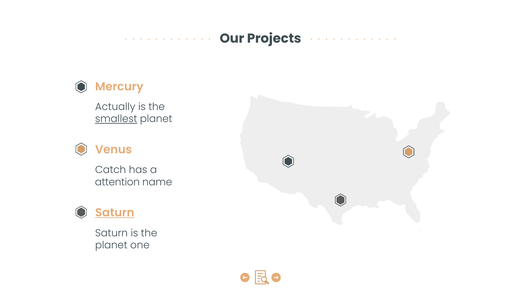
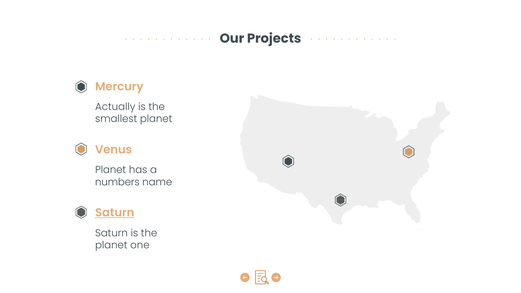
smallest underline: present -> none (116, 119)
Catch: Catch -> Planet (111, 170)
attention: attention -> numbers (117, 182)
